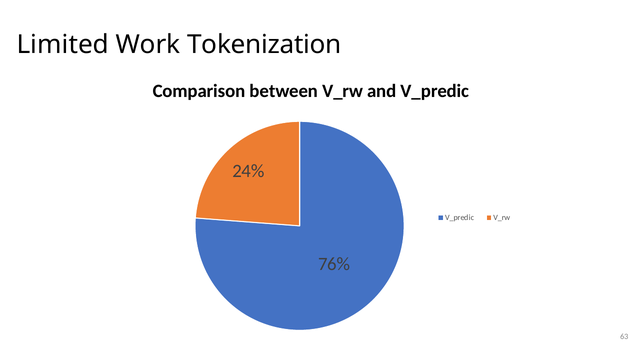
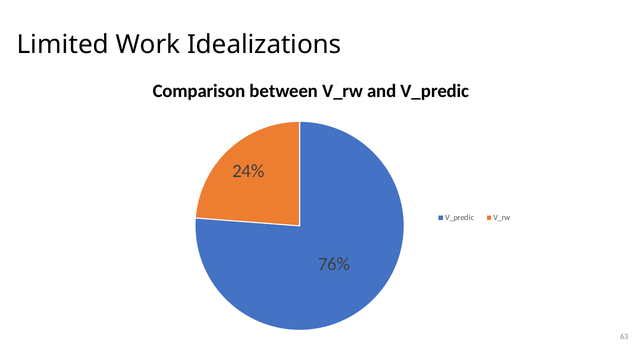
Tokenization: Tokenization -> Idealizations (264, 45)
